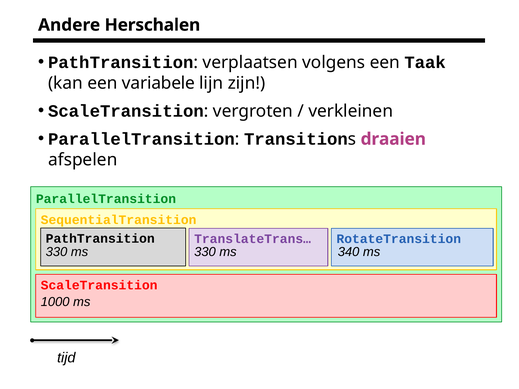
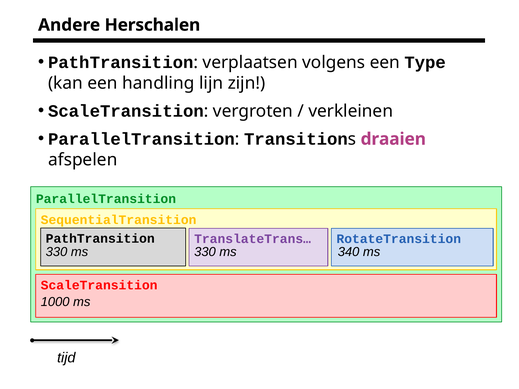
Taak: Taak -> Type (425, 62)
variabele: variabele -> handling (158, 83)
